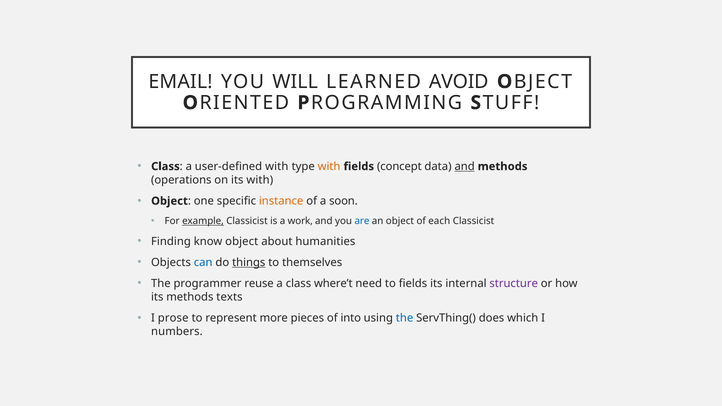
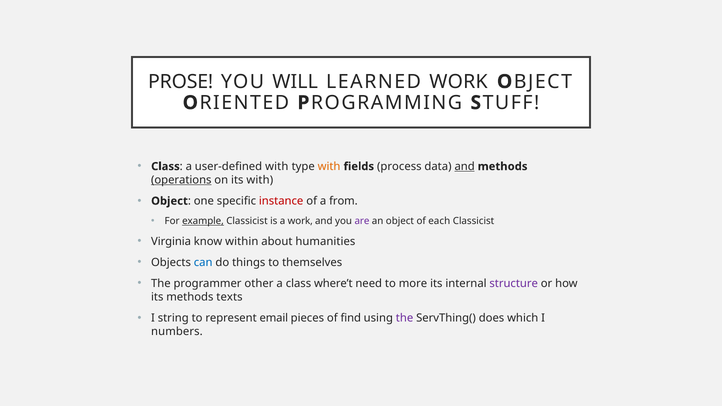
EMAIL: EMAIL -> PROSE (181, 82)
LEARNED AVOID: AVOID -> WORK (459, 82)
concept: concept -> process (399, 166)
operations underline: none -> present (181, 180)
instance colour: orange -> red (281, 201)
soon: soon -> from (343, 201)
are colour: blue -> purple (362, 221)
Finding: Finding -> Virginia (171, 241)
know object: object -> within (242, 241)
things underline: present -> none (249, 262)
reuse: reuse -> other (259, 284)
to fields: fields -> more (413, 284)
prose: prose -> string (173, 318)
more: more -> email (274, 318)
into: into -> find (351, 318)
the colour: blue -> purple (405, 318)
